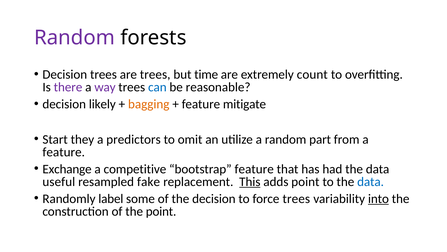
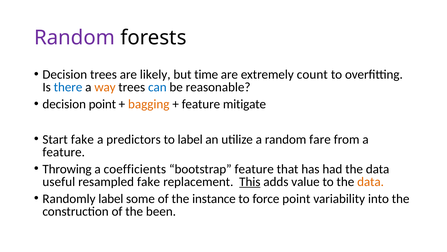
are trees: trees -> likely (155, 74)
there colour: purple -> blue (68, 87)
way colour: purple -> orange (105, 87)
decision likely: likely -> point (102, 104)
Start they: they -> fake (82, 139)
to omit: omit -> label (190, 139)
part: part -> fare (320, 139)
Exchange: Exchange -> Throwing (67, 169)
competitive: competitive -> coefficients (135, 169)
adds point: point -> value (305, 181)
data colour: blue -> orange (371, 181)
the decision: decision -> instance (214, 198)
force trees: trees -> point (296, 198)
into underline: present -> none (378, 198)
the point: point -> been (161, 211)
